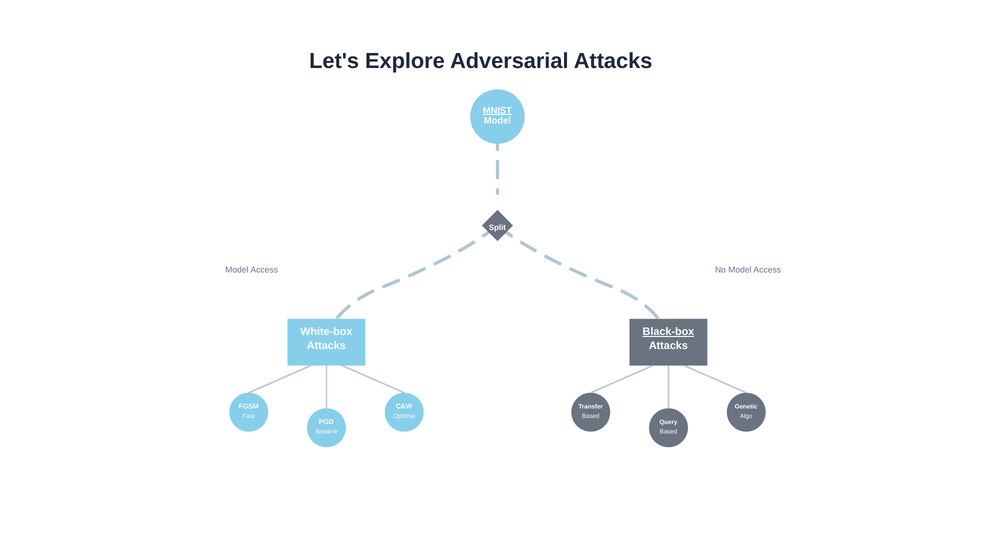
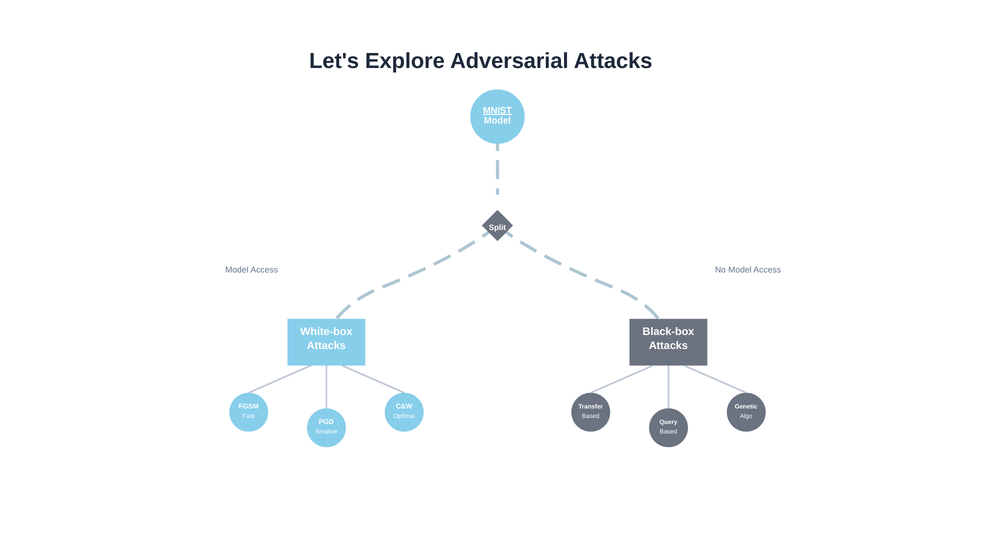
Black-box underline: present -> none (668, 332)
